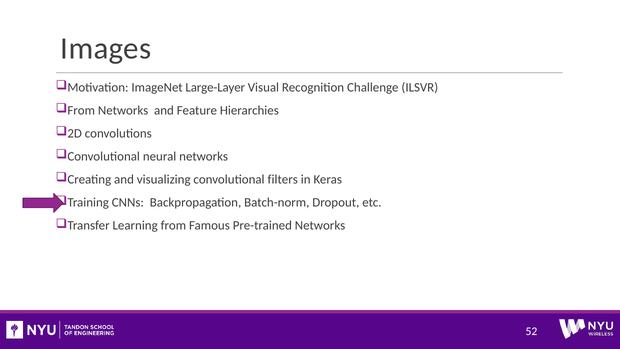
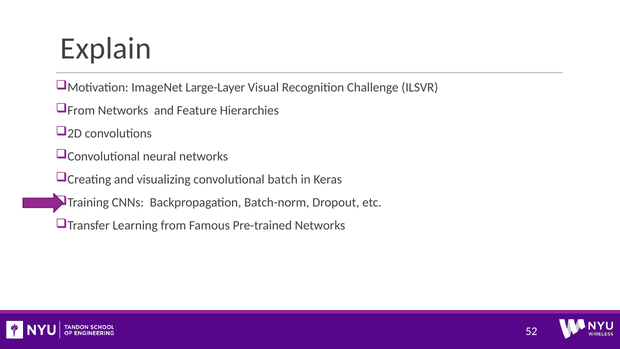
Images: Images -> Explain (106, 49)
filters: filters -> batch (283, 179)
